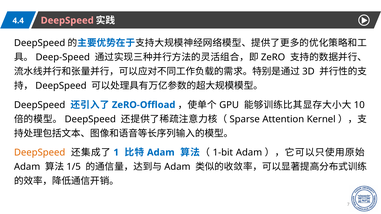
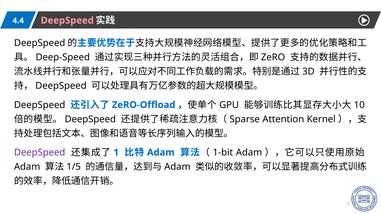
DeepSpeed colour: orange -> purple (40, 153)
